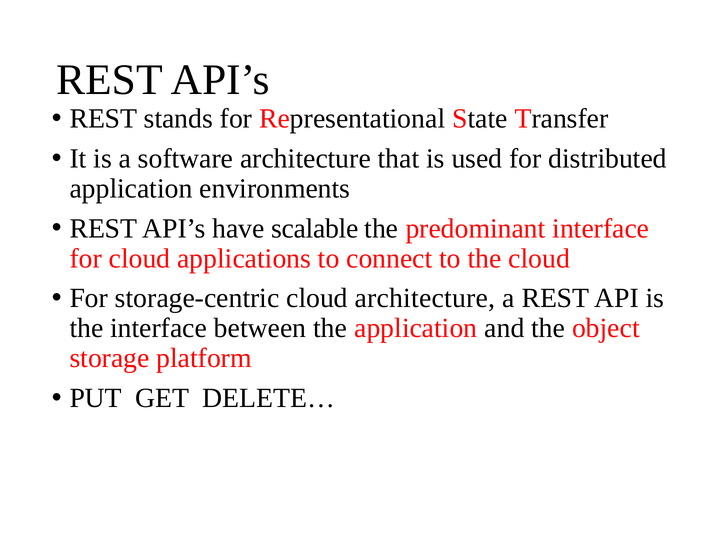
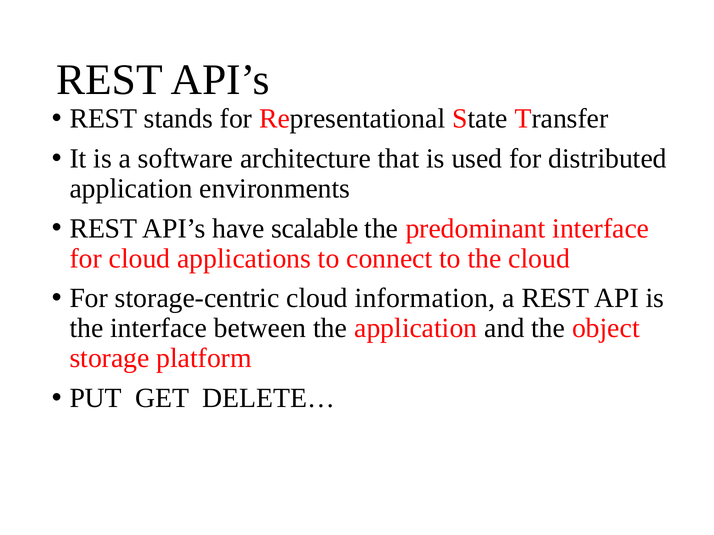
cloud architecture: architecture -> information (425, 299)
